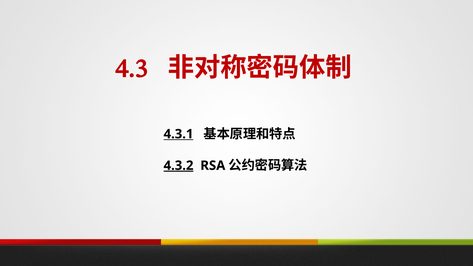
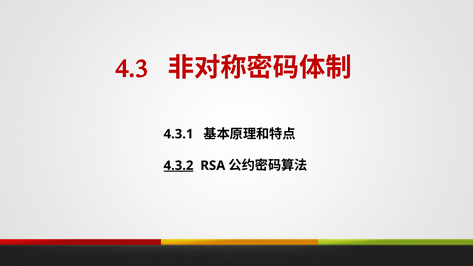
4.3.1 underline: present -> none (179, 134)
